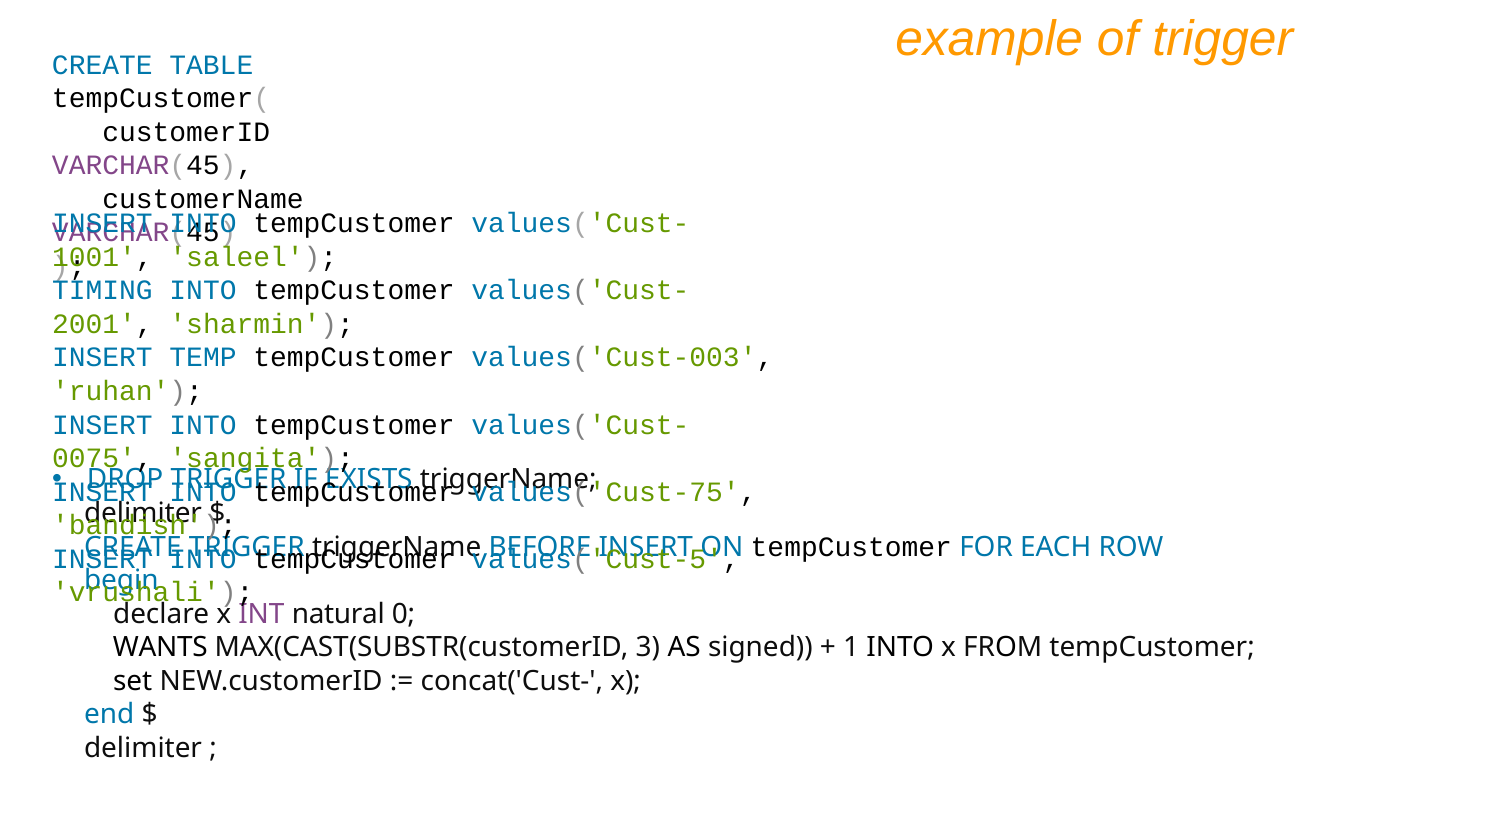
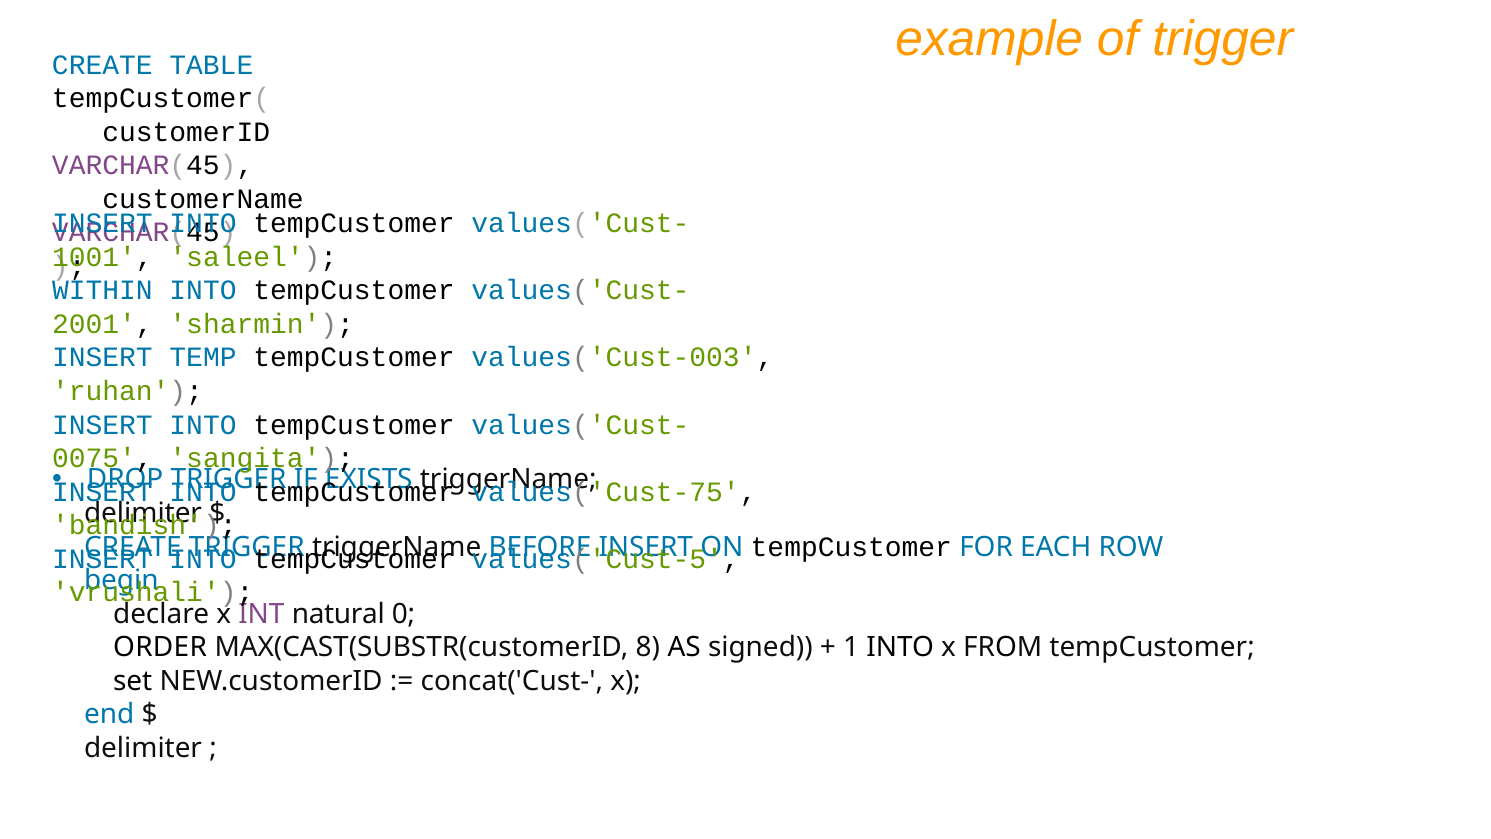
TIMING: TIMING -> WITHIN (102, 290)
WANTS: WANTS -> ORDER (160, 647)
3: 3 -> 8 (648, 647)
